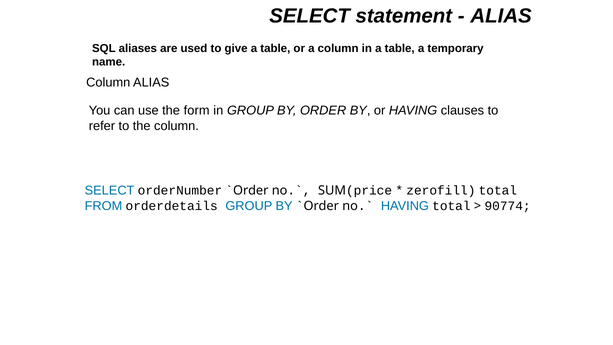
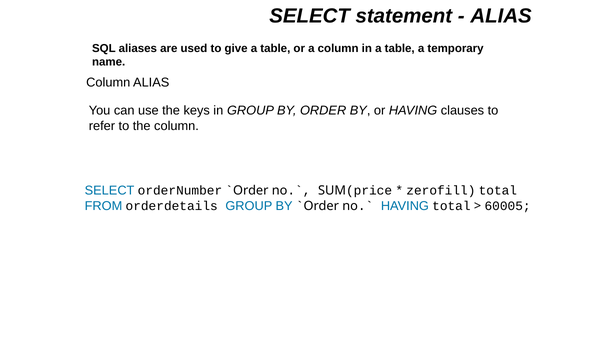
form: form -> keys (197, 110)
90774: 90774 -> 60005 (508, 206)
